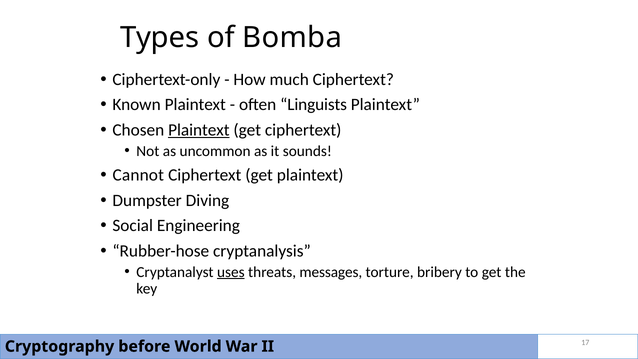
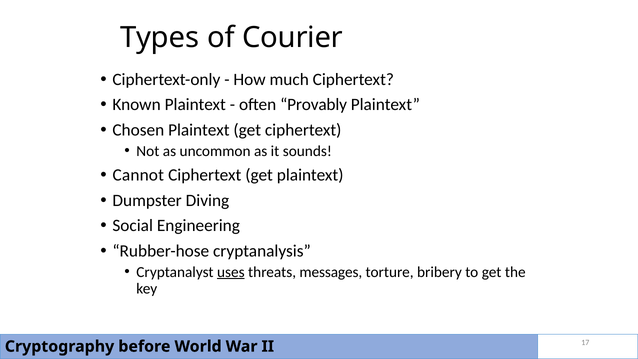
Bomba: Bomba -> Courier (293, 38)
Linguists: Linguists -> Provably (314, 105)
Plaintext underline: present -> none (199, 130)
